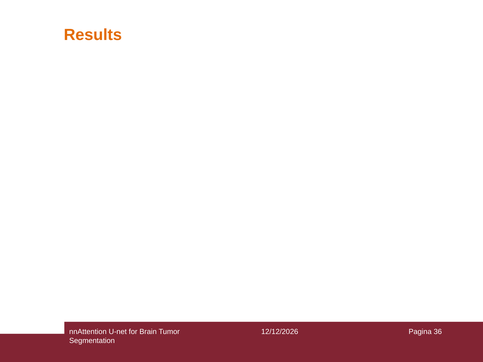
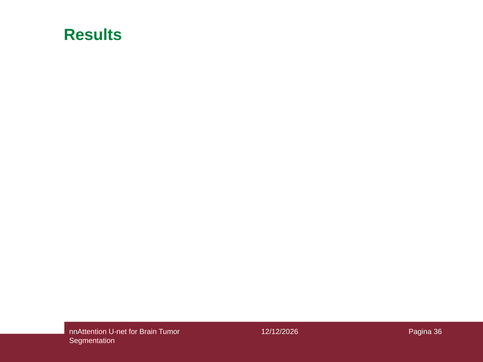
Results colour: orange -> green (93, 35)
